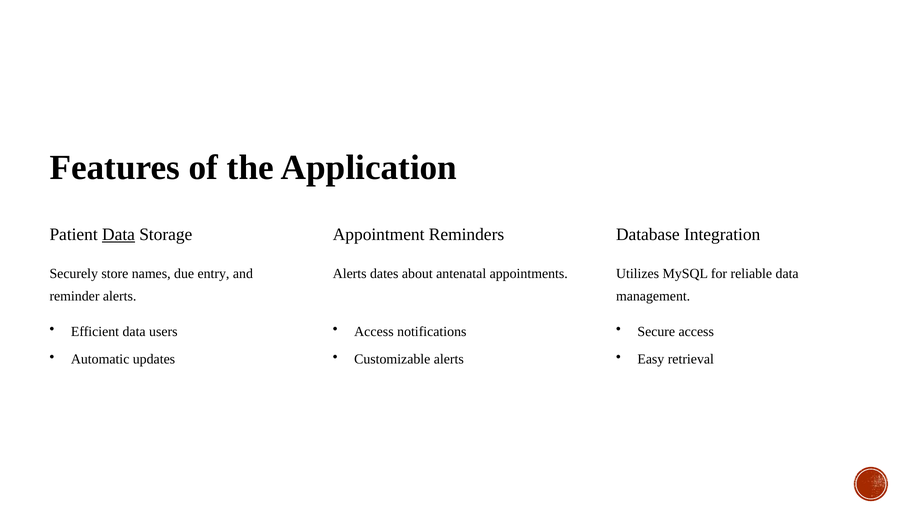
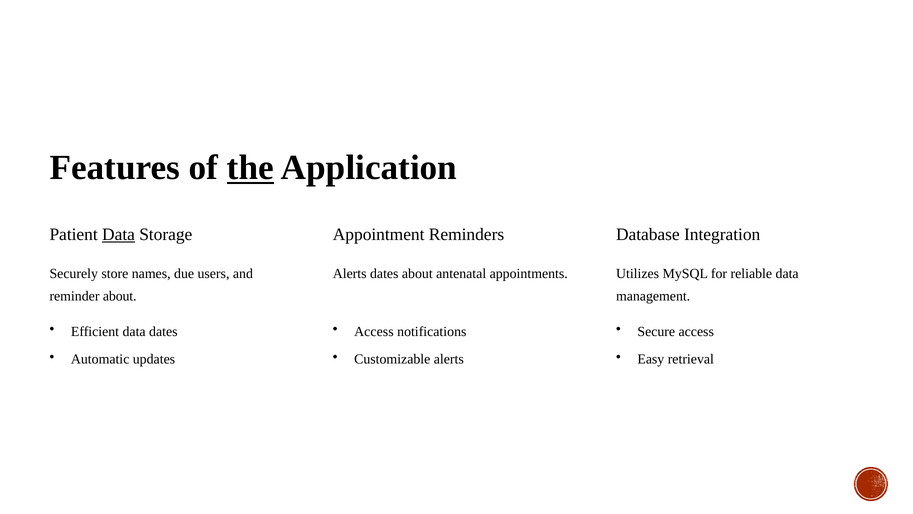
the underline: none -> present (250, 168)
entry: entry -> users (214, 273)
reminder alerts: alerts -> about (120, 296)
data users: users -> dates (163, 331)
